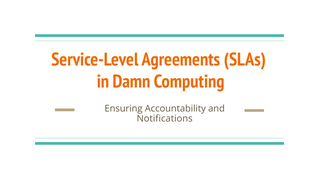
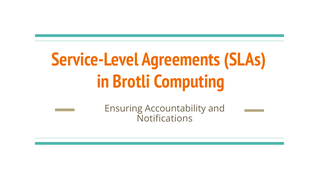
Damn: Damn -> Brotli (131, 82)
